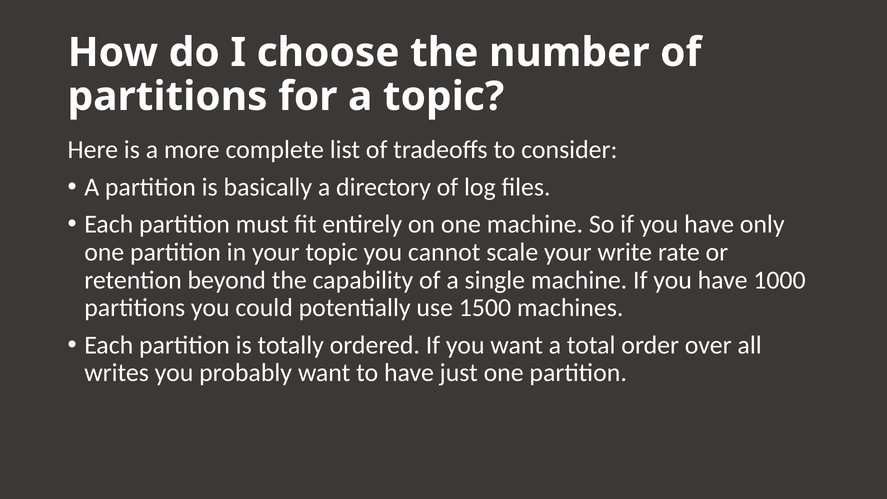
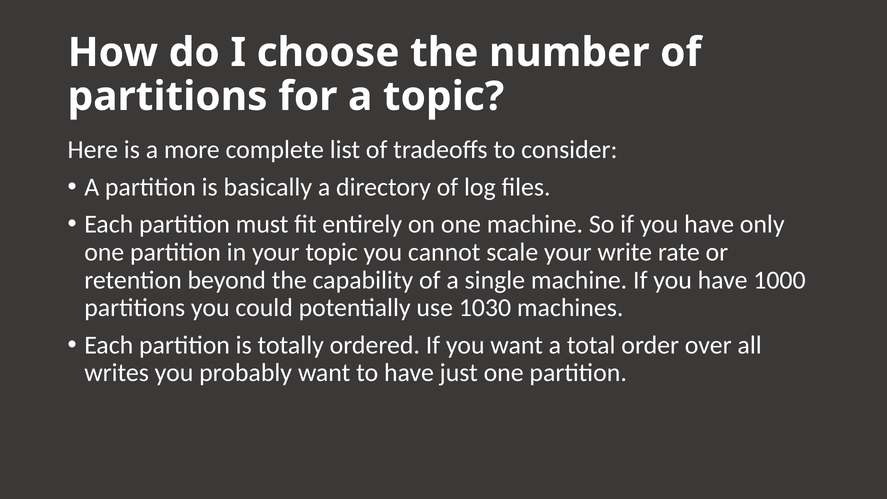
1500: 1500 -> 1030 (485, 308)
